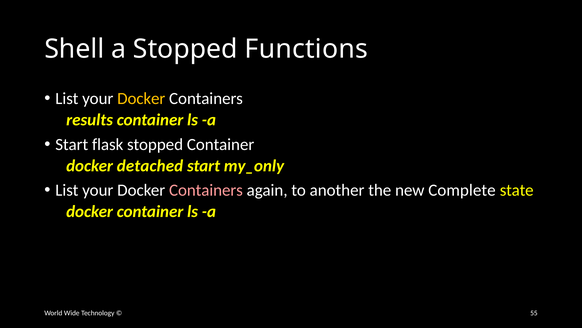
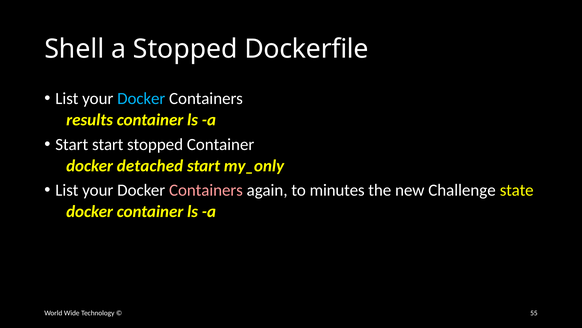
Functions: Functions -> Dockerfile (307, 49)
Docker colour: yellow -> light blue (141, 98)
Start flask: flask -> start (108, 144)
another: another -> minutes (337, 190)
Complete: Complete -> Challenge (462, 190)
